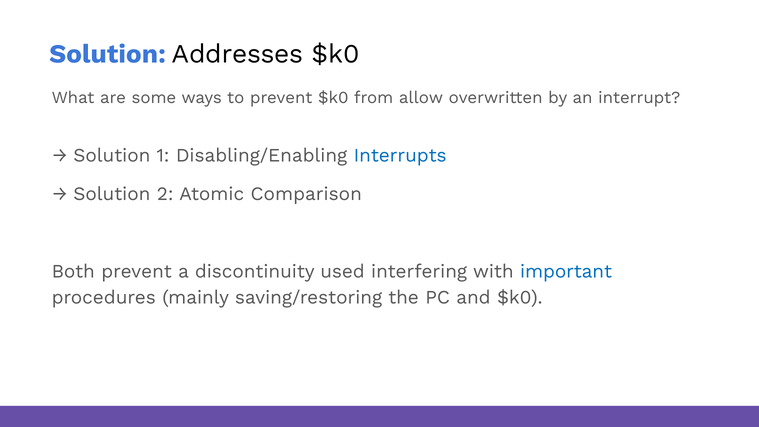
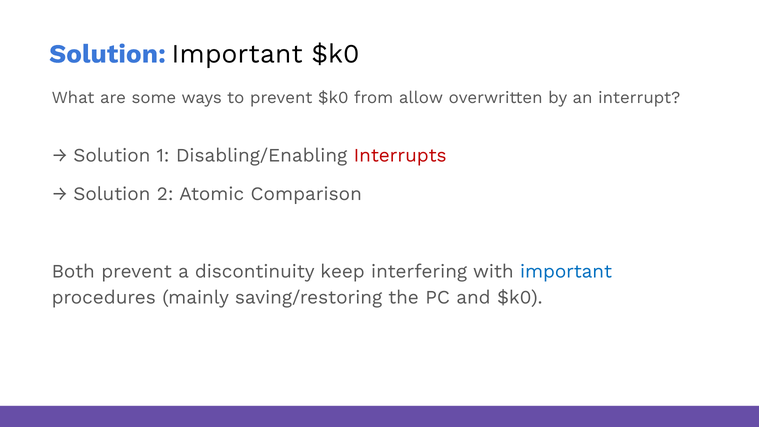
Solution Addresses: Addresses -> Important (237, 54)
Interrupts colour: blue -> red (400, 156)
used: used -> keep (343, 271)
